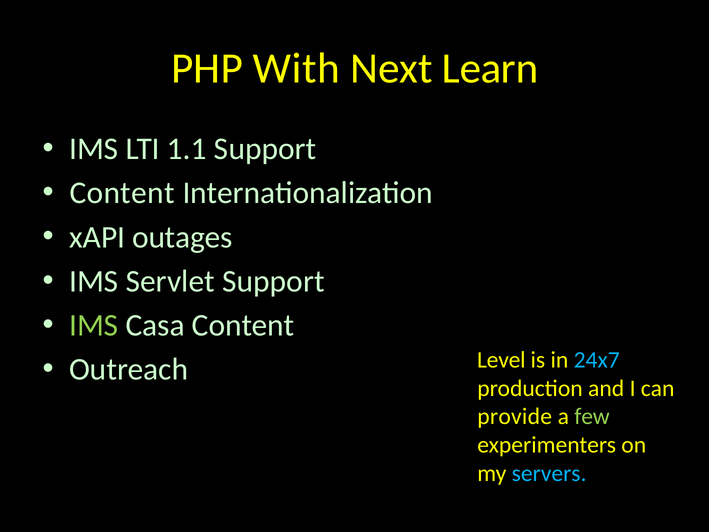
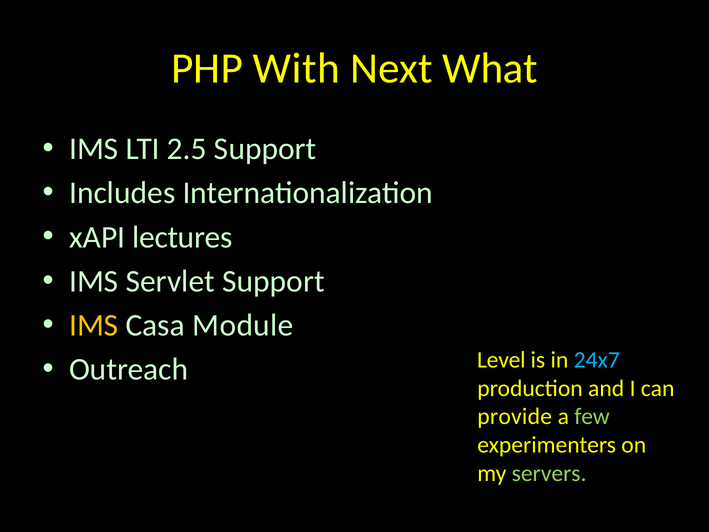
Learn: Learn -> What (490, 69)
1.1: 1.1 -> 2.5 (187, 149)
Content: Content -> Includes (122, 193)
outages: outages -> lectures (182, 237)
IMS colour: light green -> yellow (94, 325)
Casa Content: Content -> Module (243, 325)
servers colour: light blue -> light green (549, 473)
